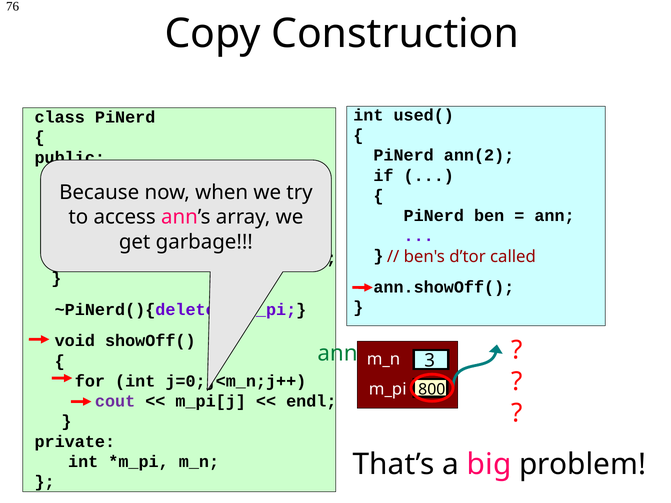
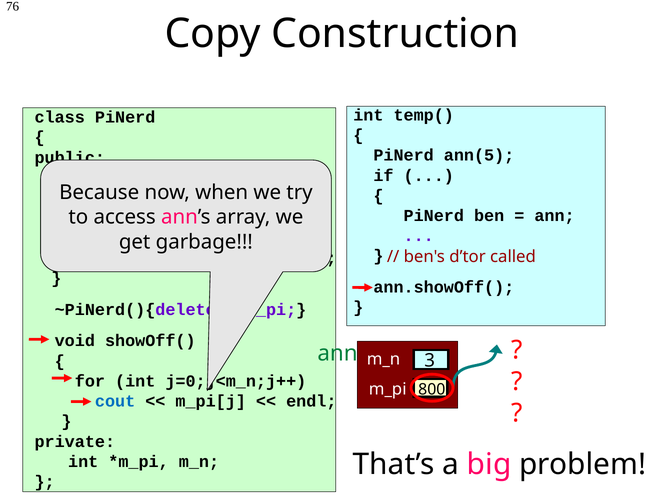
used(: used( -> temp( (424, 115)
ann(2: ann(2 -> ann(5 (479, 155)
cout colour: purple -> blue (115, 401)
